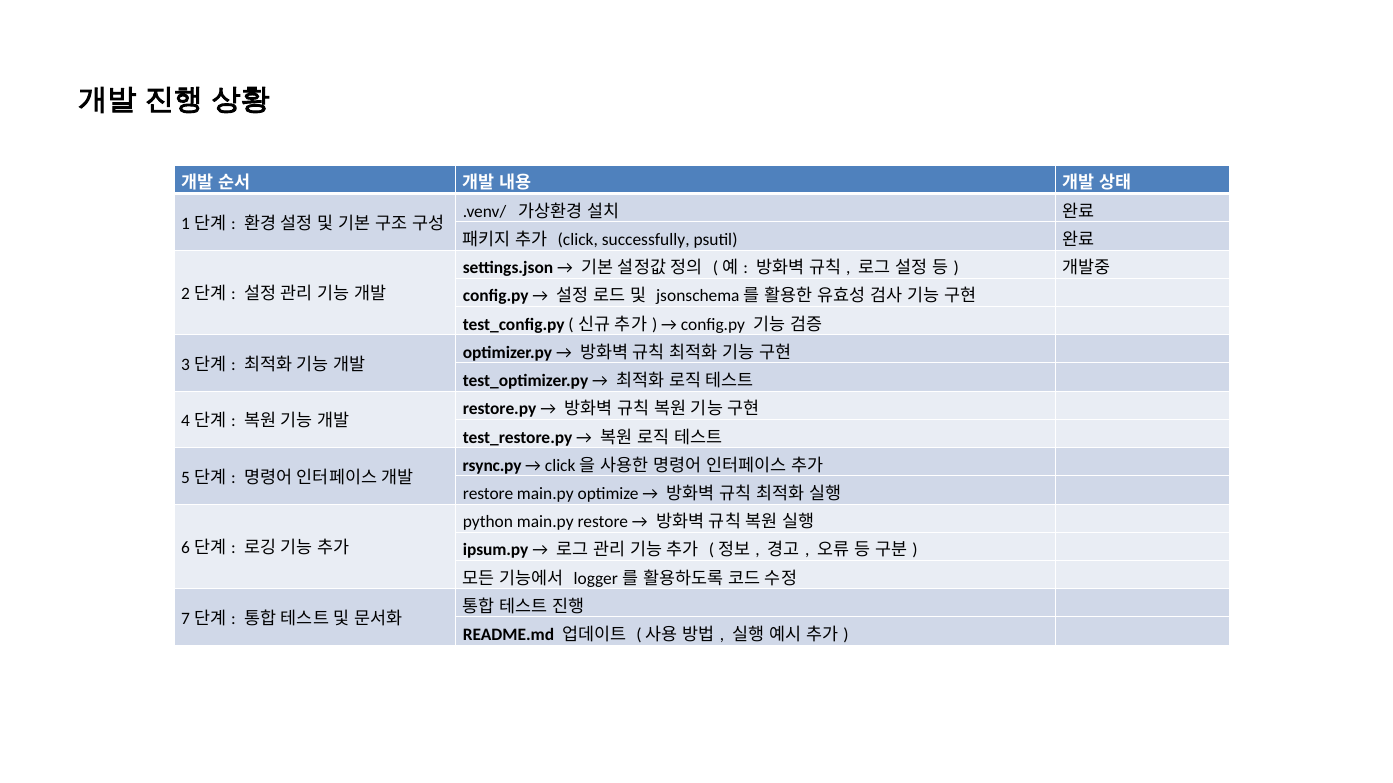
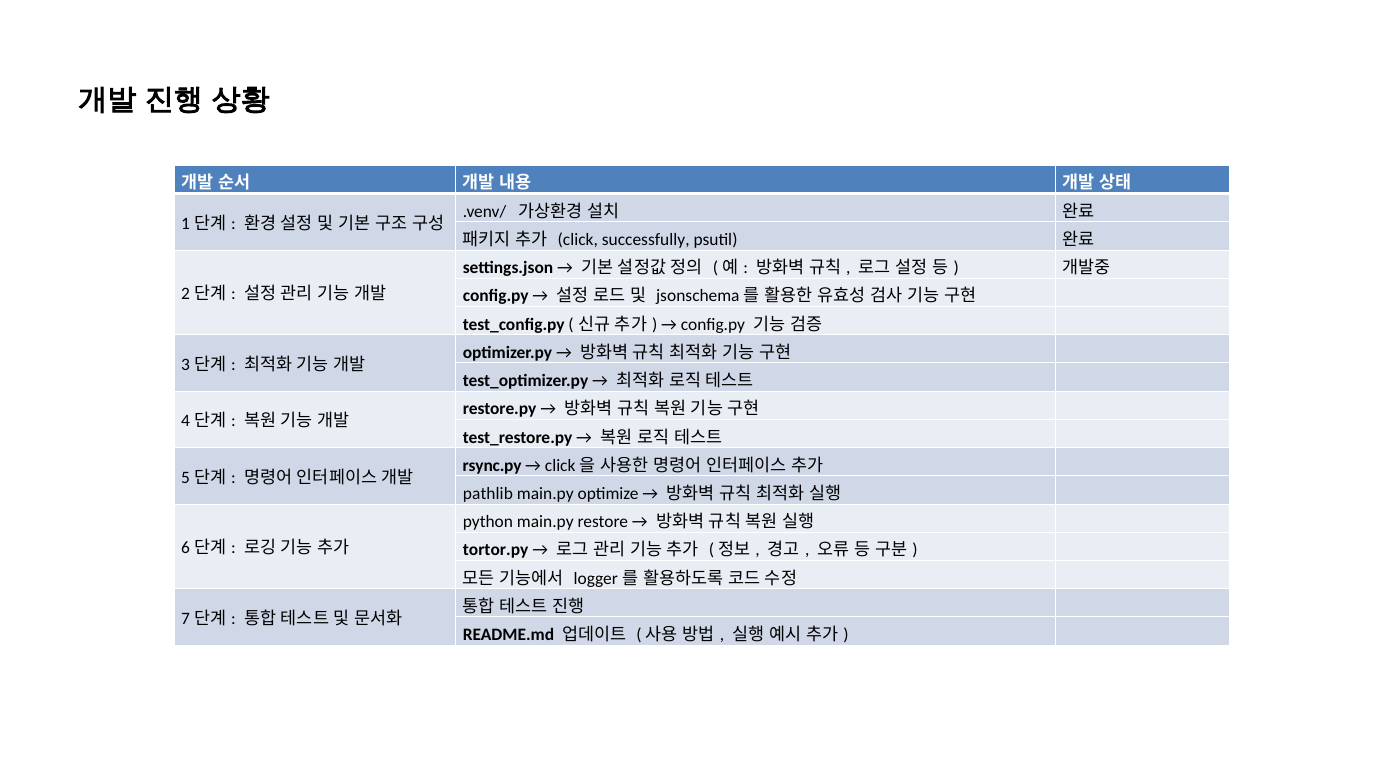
restore: restore -> pathlib (488, 494)
ipsum.py: ipsum.py -> tortor.py (496, 551)
